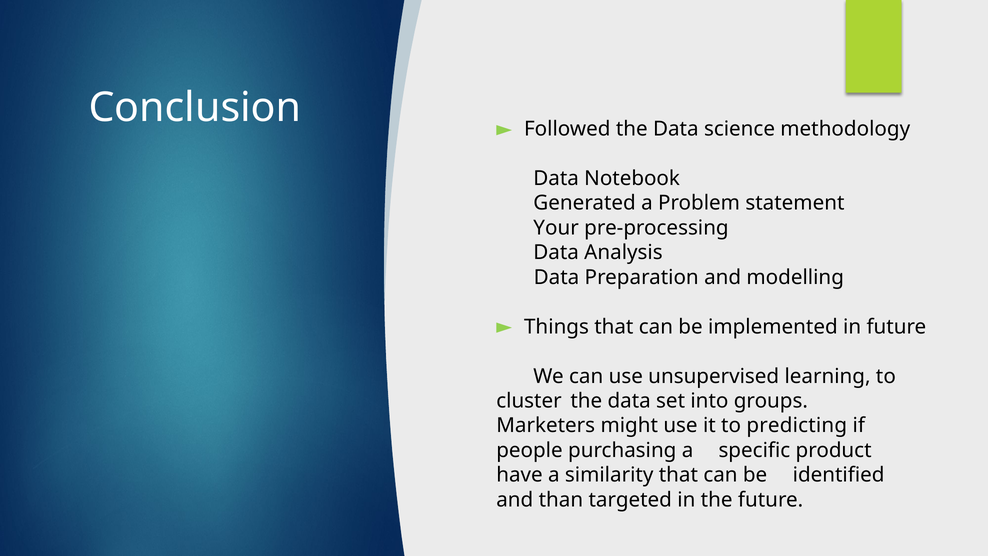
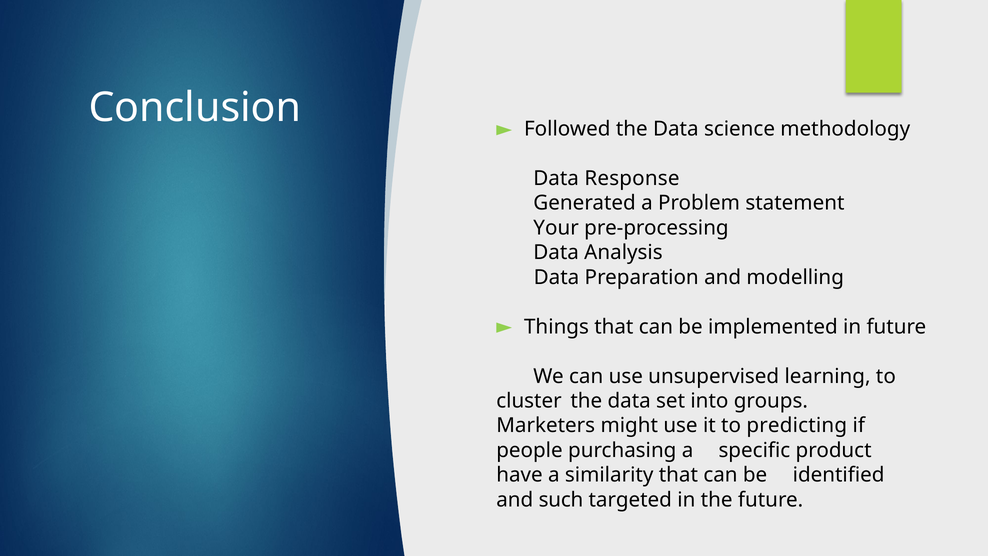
Notebook: Notebook -> Response (632, 178)
than: than -> such (561, 500)
